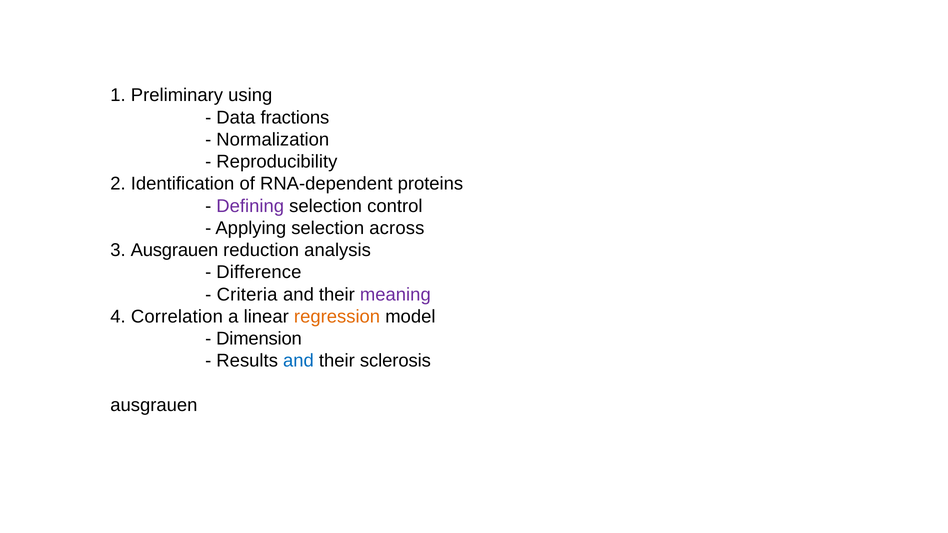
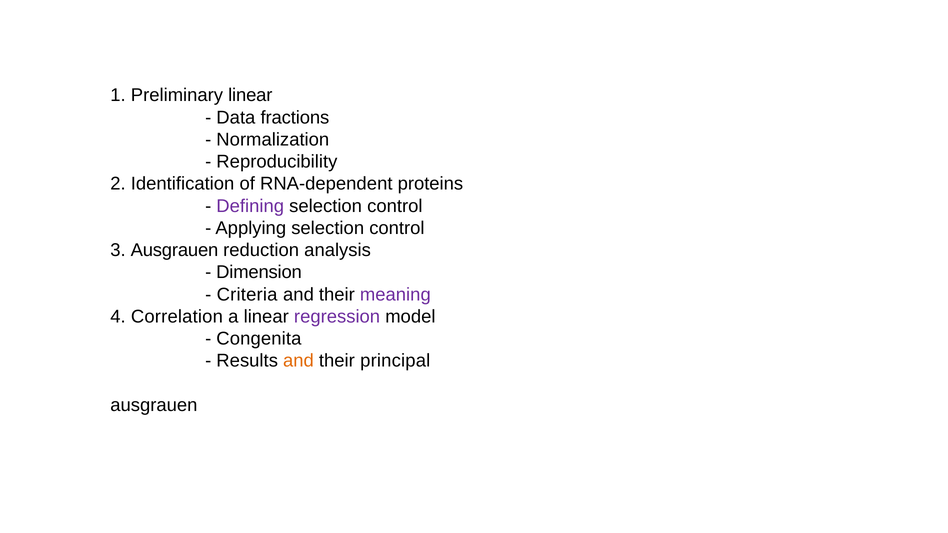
Preliminary using: using -> linear (250, 95)
Applying selection across: across -> control (397, 228)
Difference: Difference -> Dimension (259, 272)
regression colour: orange -> purple (337, 317)
Dimension: Dimension -> Congenita (259, 339)
and colour: blue -> orange (298, 361)
sclerosis: sclerosis -> principal (395, 361)
